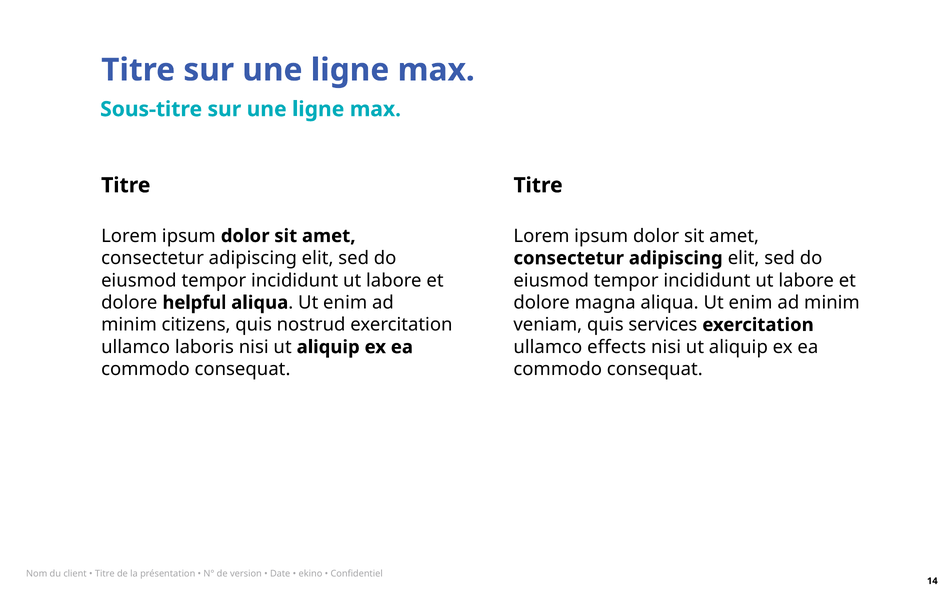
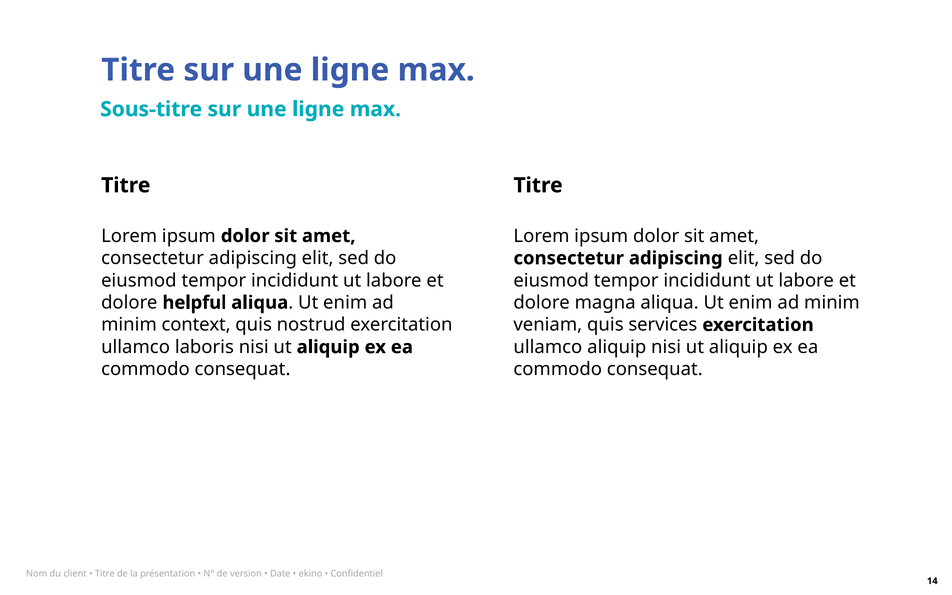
citizens: citizens -> context (196, 325)
ullamco effects: effects -> aliquip (617, 347)
